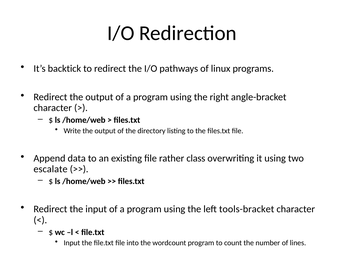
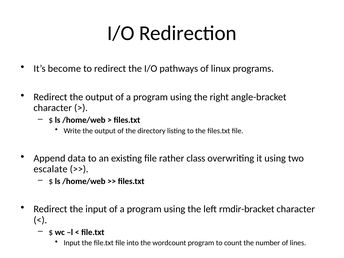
backtick: backtick -> become (64, 69)
tools-bracket: tools-bracket -> rmdir-bracket (247, 209)
